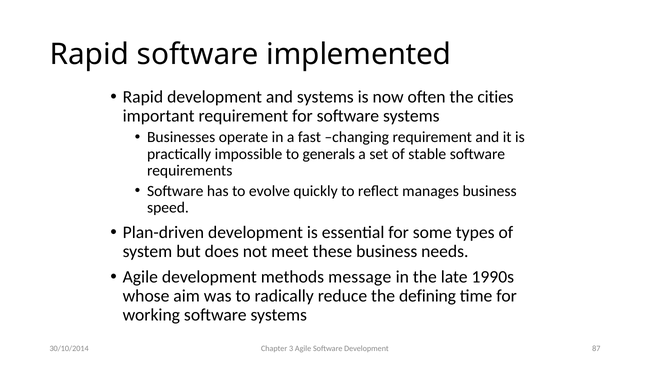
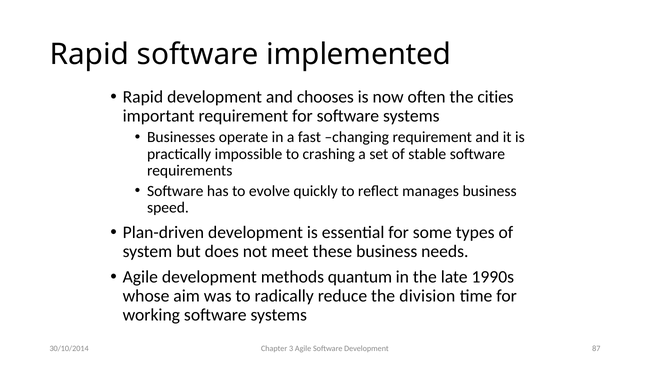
and systems: systems -> chooses (325, 97)
generals: generals -> crashing (329, 154)
message: message -> quantum (360, 278)
defining: defining -> division (427, 297)
